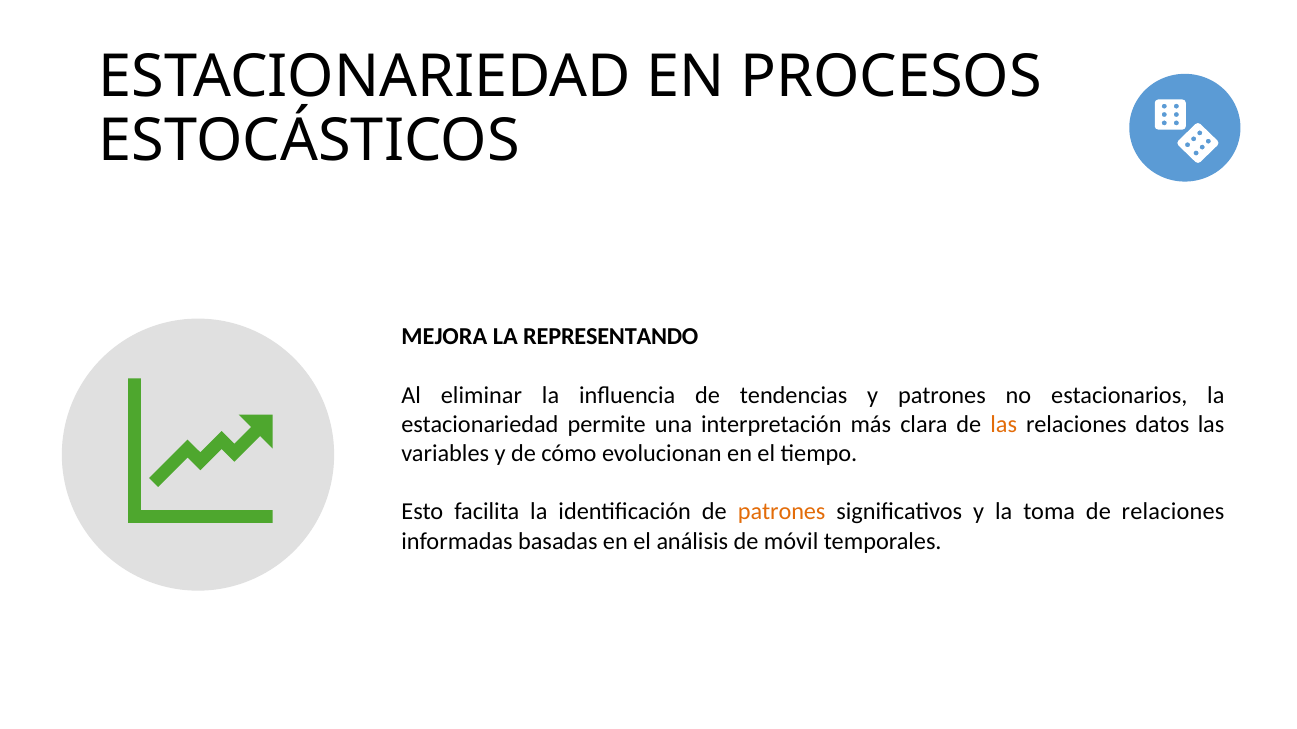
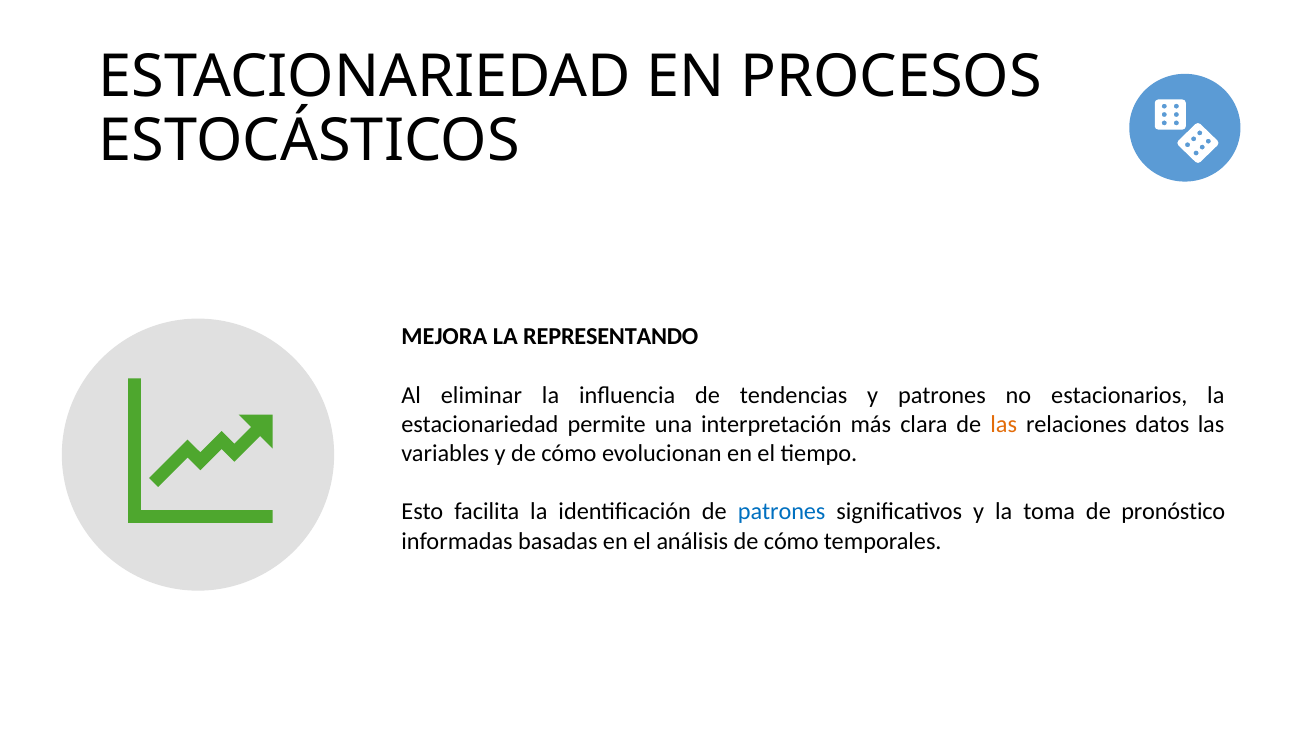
patrones colour: orange -> blue (782, 512)
de relaciones: relaciones -> pronóstico (1173, 512)
análisis de móvil: móvil -> cómo (791, 541)
